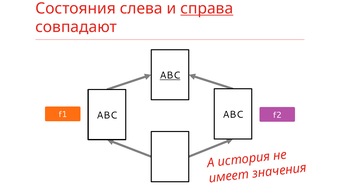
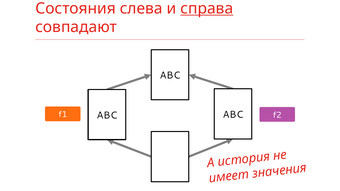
ABC underline: present -> none (170, 76)
